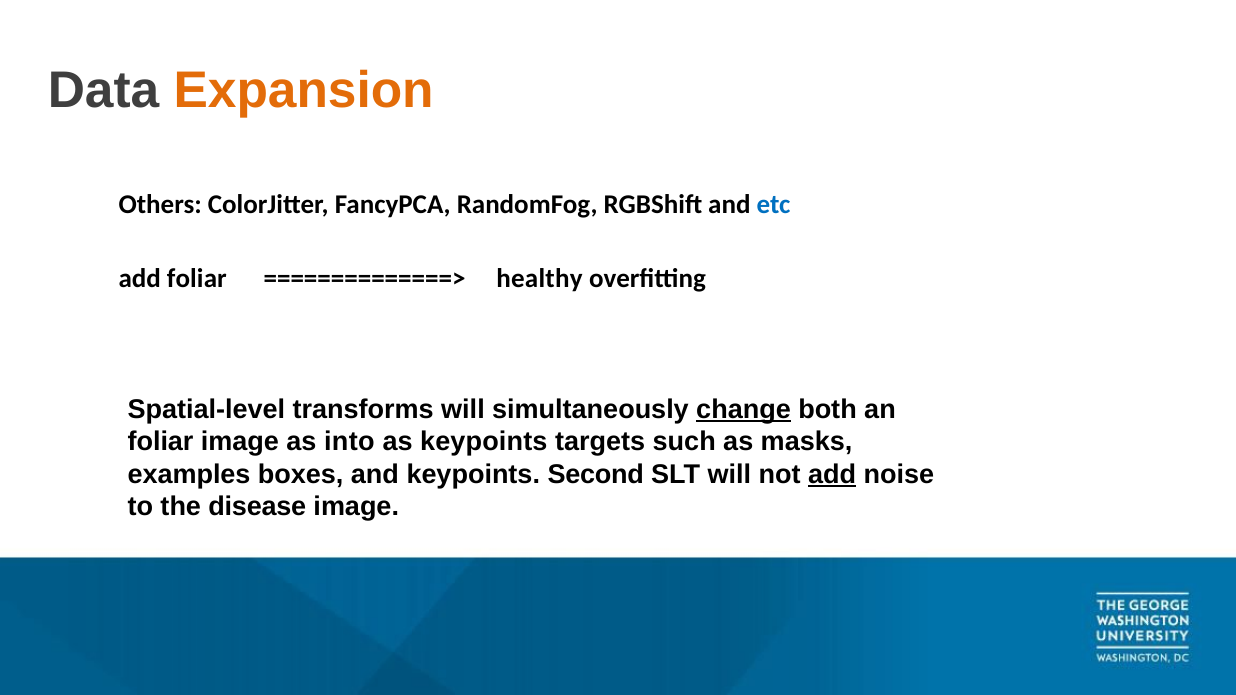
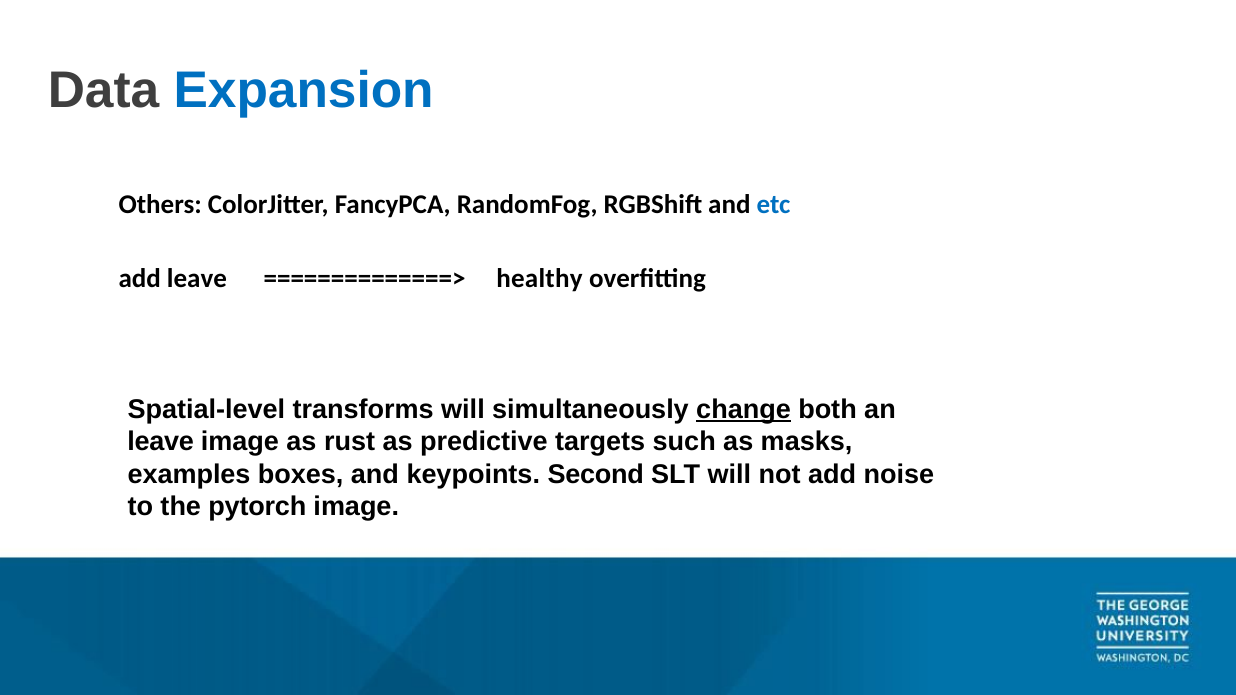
Expansion colour: orange -> blue (304, 91)
add foliar: foliar -> leave (197, 279)
foliar: foliar -> leave (161, 442)
into: into -> rust (350, 442)
as keypoints: keypoints -> predictive (484, 442)
add underline: present -> none (832, 474)
disease: disease -> pytorch (257, 507)
